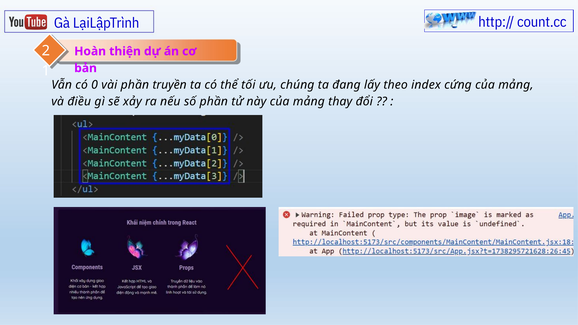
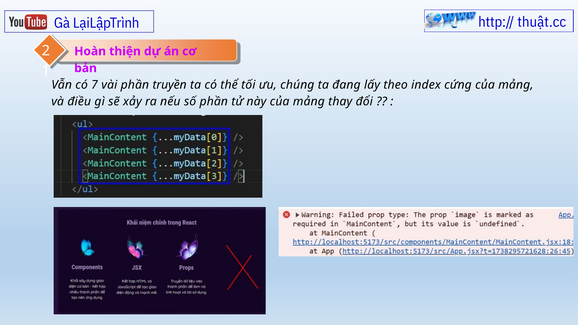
count.cc: count.cc -> thuật.cc (542, 22)
0: 0 -> 7 (95, 85)
